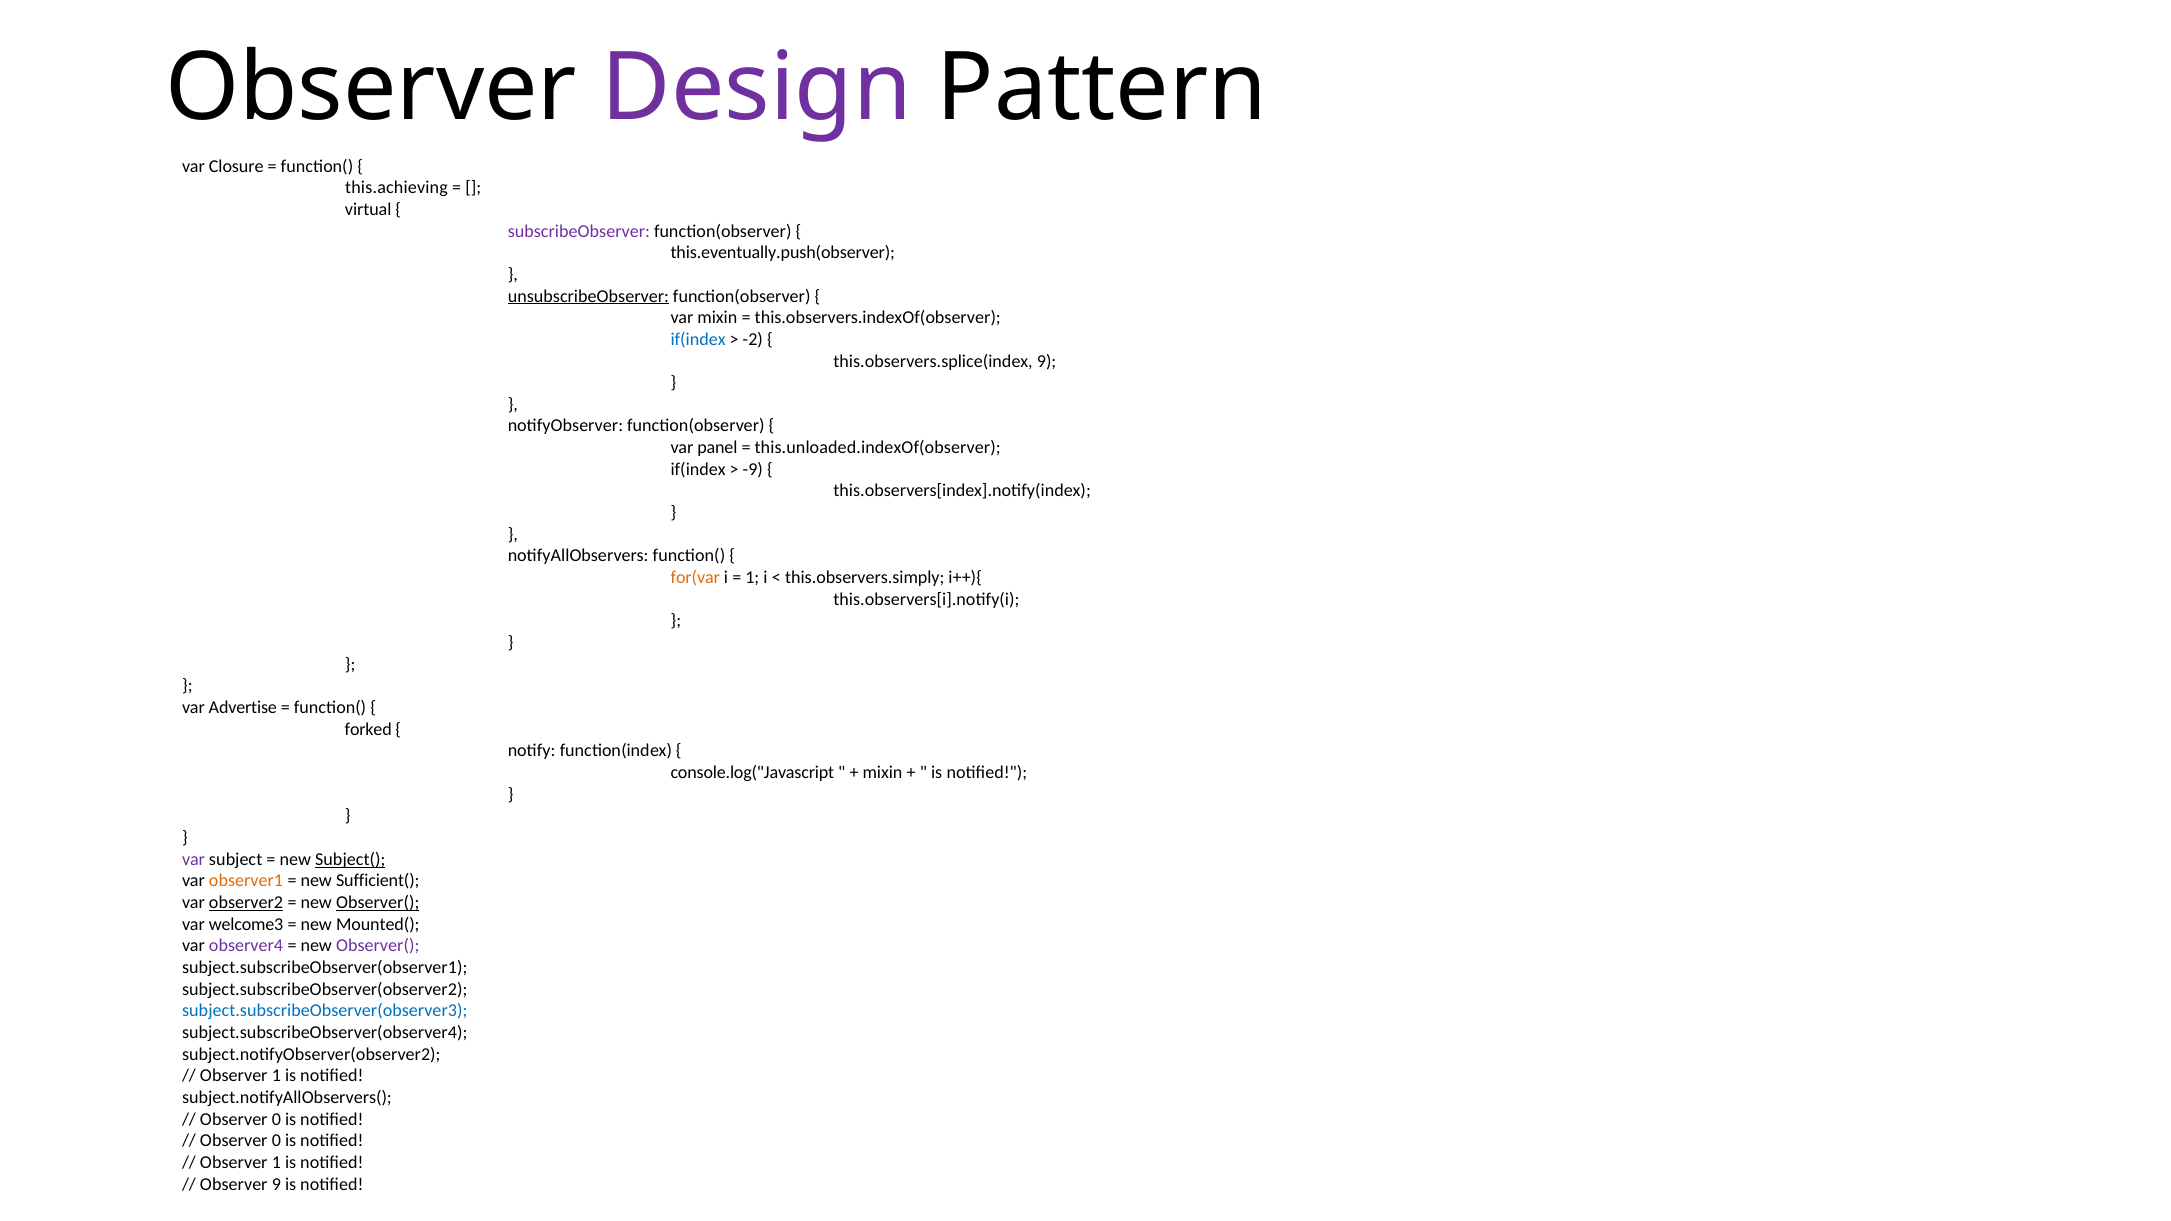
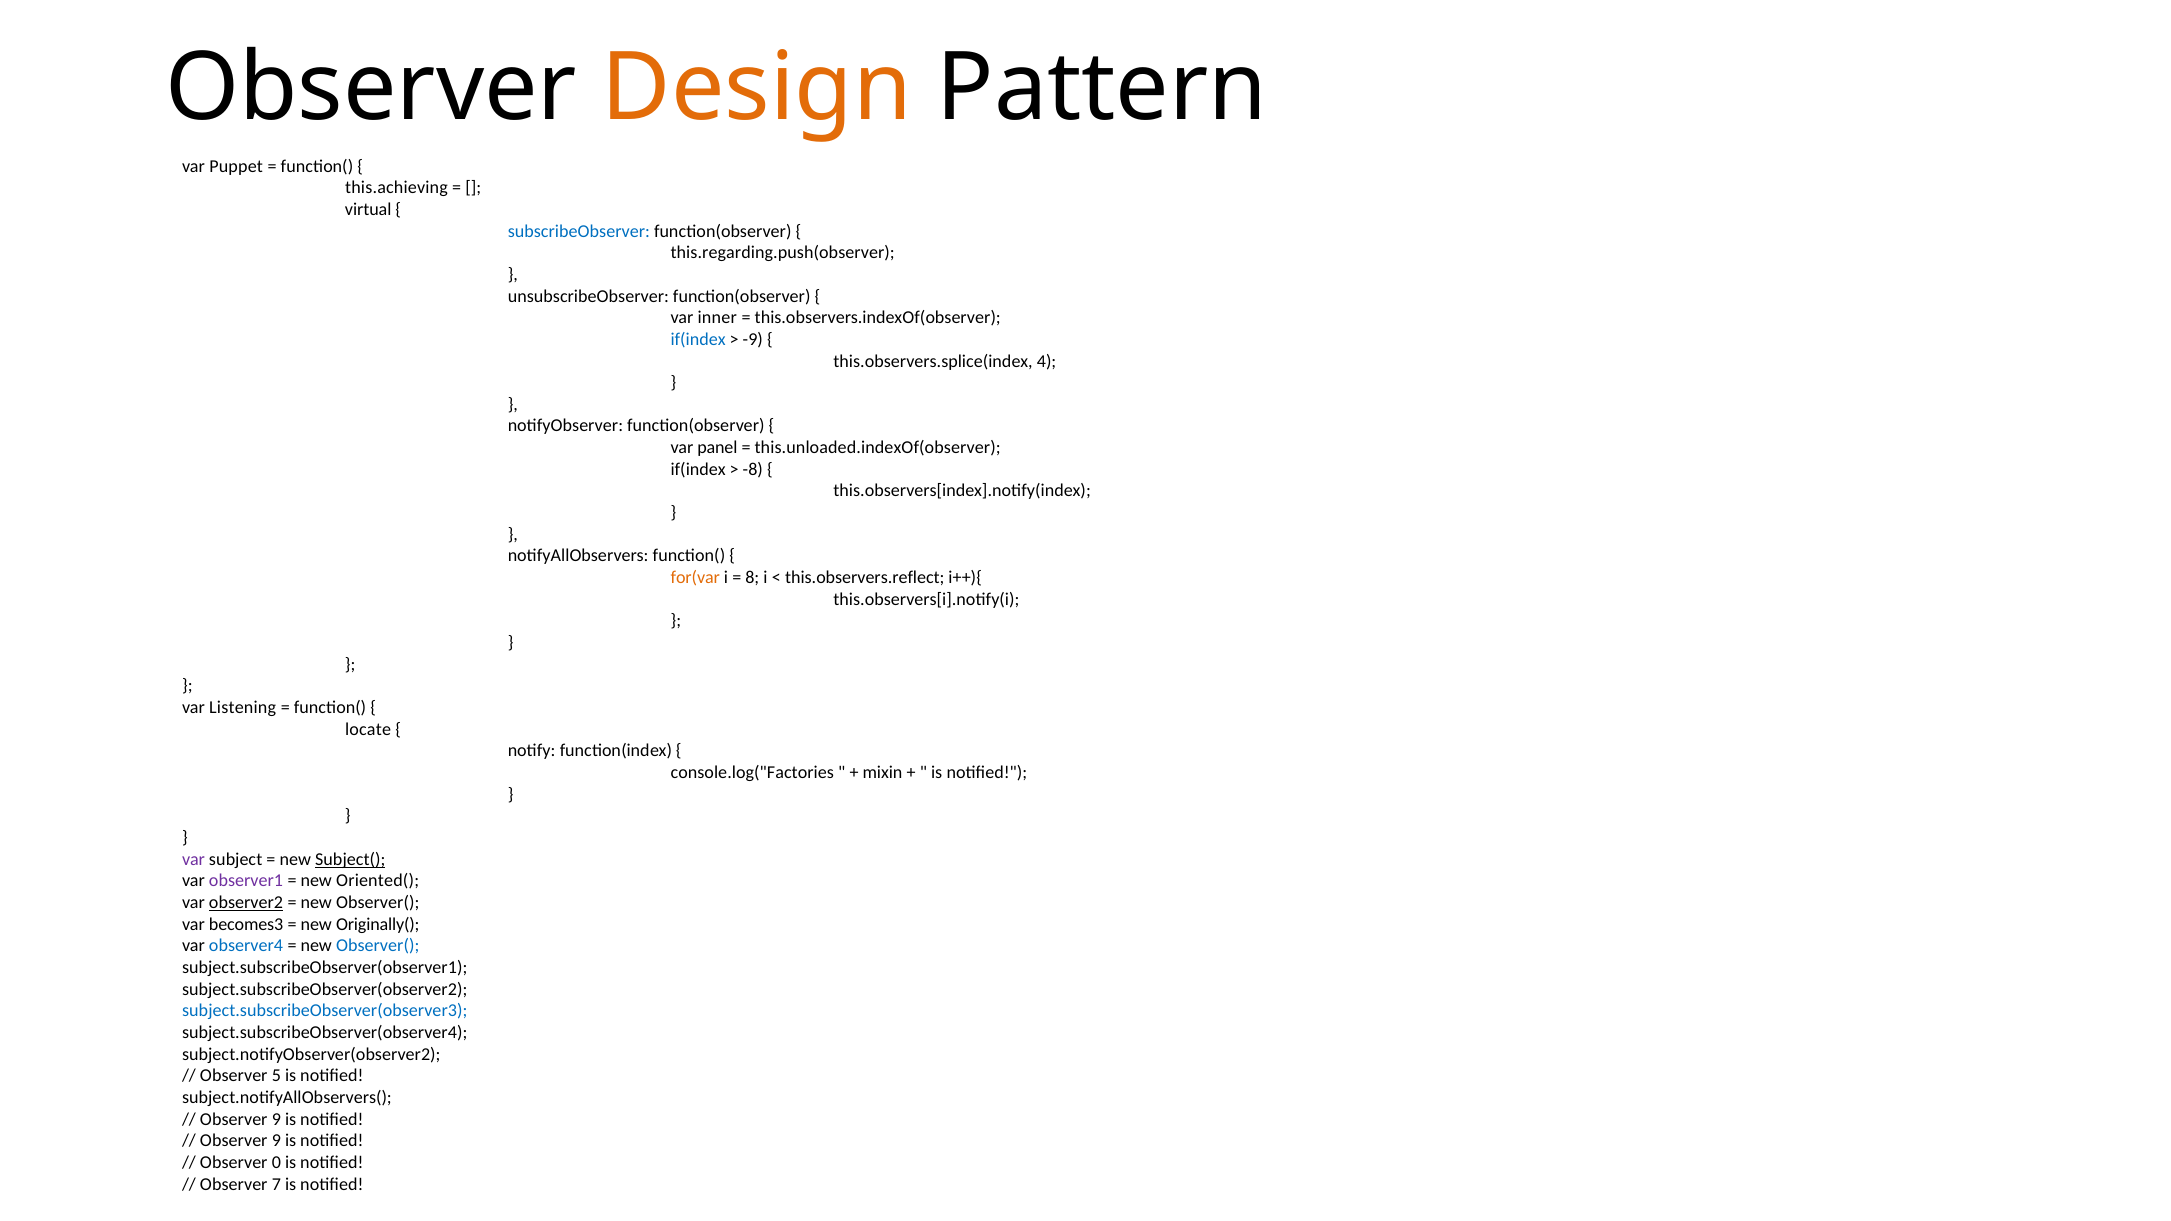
Design colour: purple -> orange (757, 89)
Closure: Closure -> Puppet (236, 166)
subscribeObserver colour: purple -> blue (579, 231)
this.eventually.push(observer: this.eventually.push(observer -> this.regarding.push(observer (783, 253)
unsubscribeObserver underline: present -> none (588, 296)
var mixin: mixin -> inner (717, 318)
-2: -2 -> -9 (753, 339)
this.observers.splice(index 9: 9 -> 4 (1047, 361)
-9: -9 -> -8 (753, 469)
1: 1 -> 8 (752, 578)
this.observers.simply: this.observers.simply -> this.observers.reflect (865, 578)
Advertise: Advertise -> Listening (243, 708)
forked: forked -> locate (368, 729)
console.log("Javascript: console.log("Javascript -> console.log("Factories (752, 773)
observer1 colour: orange -> purple (246, 881)
Sufficient(: Sufficient( -> Oriented( (378, 881)
Observer( underline: present -> none (378, 903)
welcome3: welcome3 -> becomes3 (246, 924)
Mounted(: Mounted( -> Originally( (378, 924)
observer4 colour: purple -> blue (246, 946)
Observer( colour: purple -> blue (378, 946)
1: 1 -> 5 (276, 1076)
0: 0 -> 9 (276, 1119)
0: 0 -> 9 (276, 1141)
1: 1 -> 0 (276, 1163)
Observer 9: 9 -> 7 (276, 1184)
